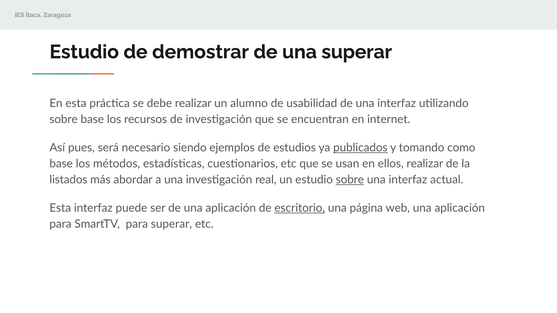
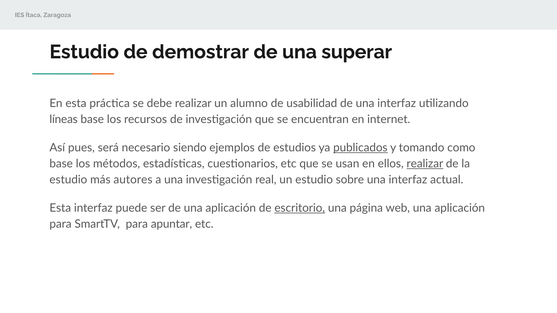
sobre: sobre -> líneas (64, 119)
realizar underline: none -> present (425, 164)
listados: listados -> estudio (68, 180)
abordar: abordar -> autores (133, 180)
sobre underline: present -> none (350, 180)
para superar: superar -> apuntar (172, 224)
